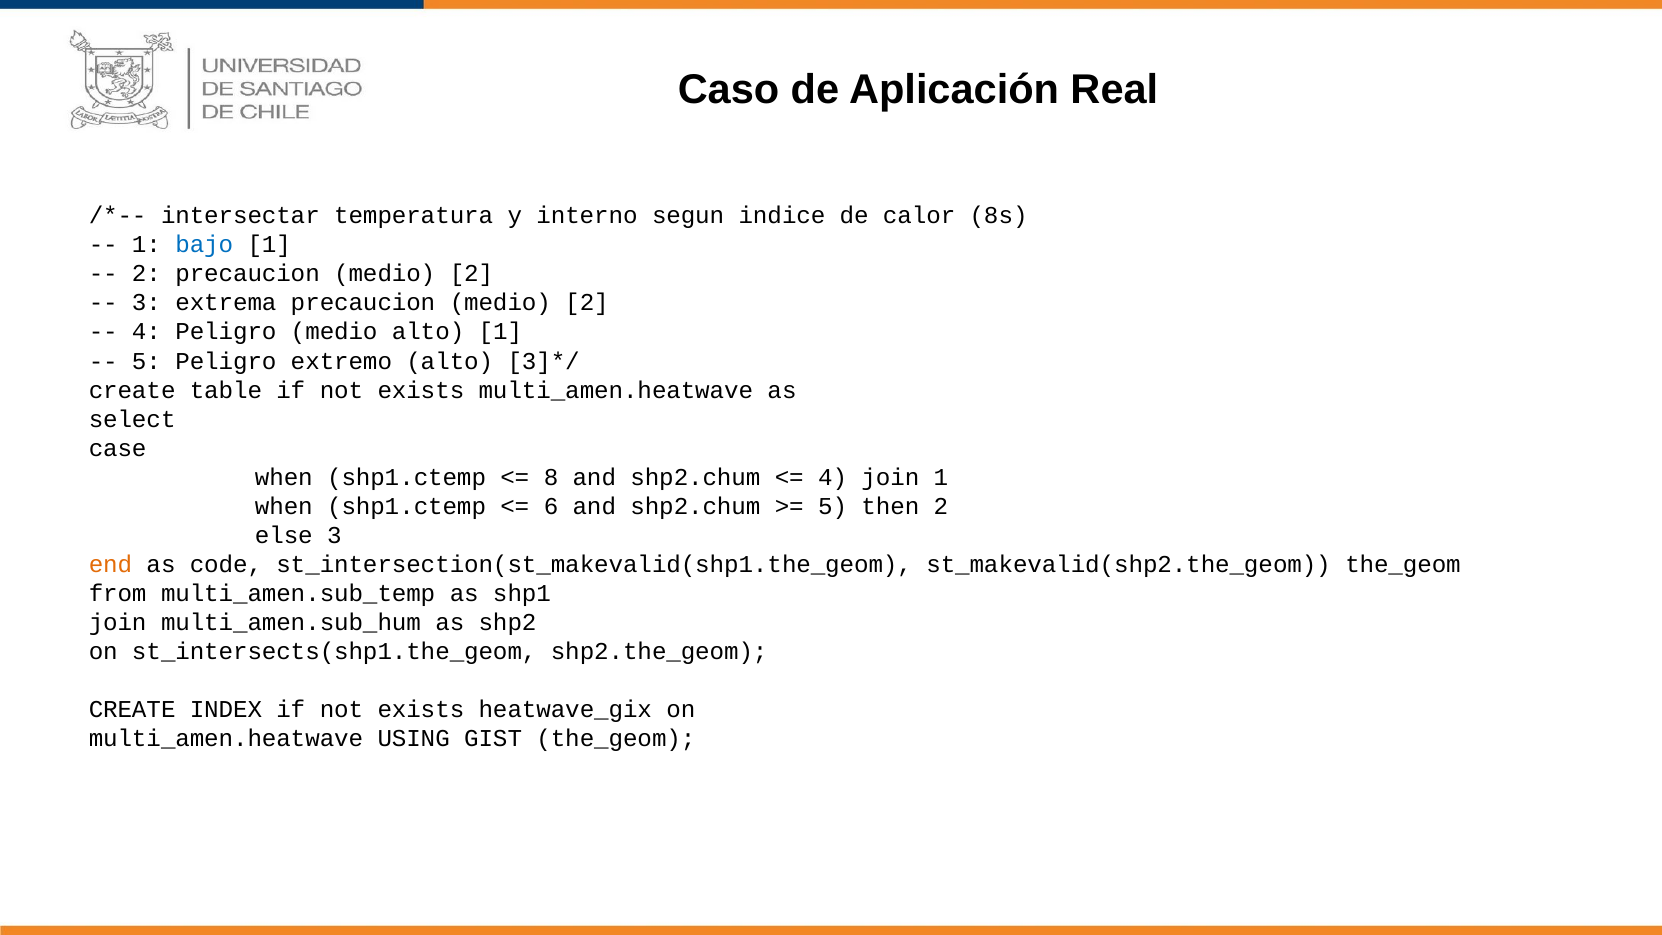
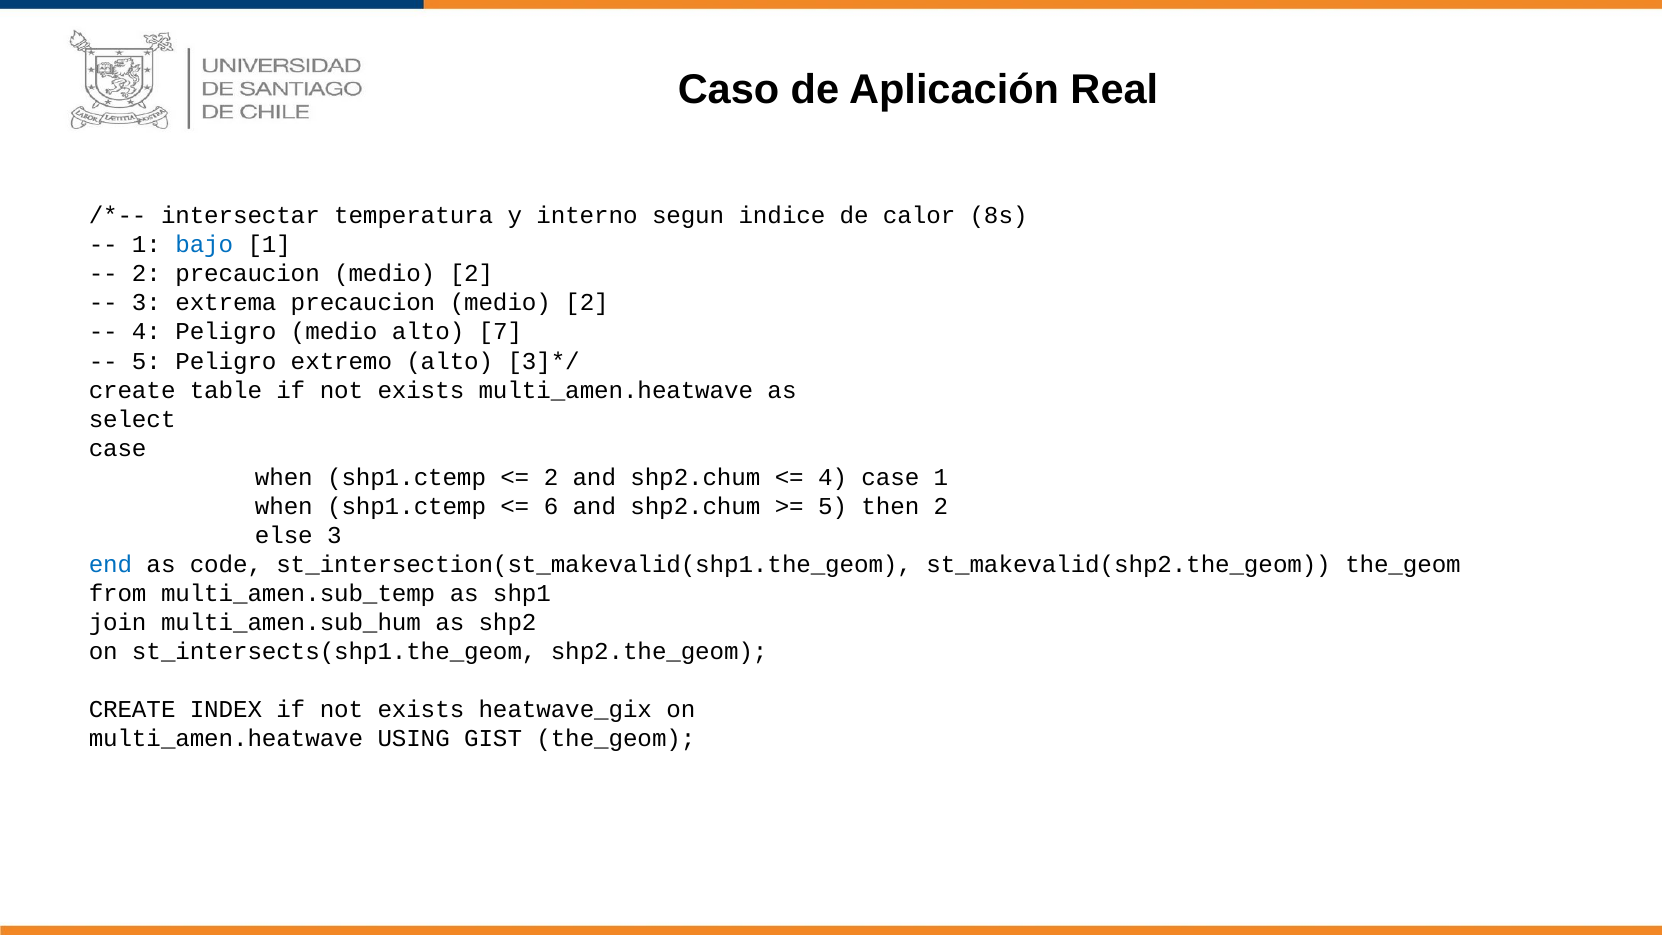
alto 1: 1 -> 7 (500, 332)
8: 8 -> 2 (551, 477)
4 join: join -> case (890, 477)
end colour: orange -> blue (110, 564)
